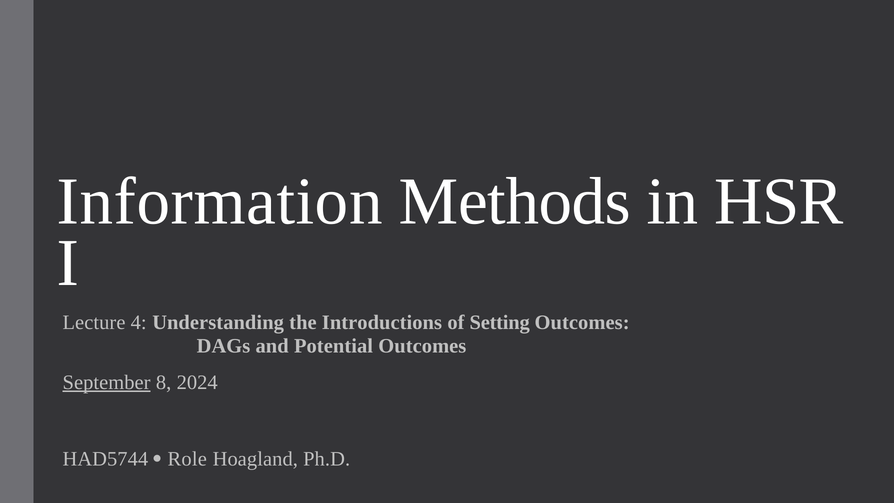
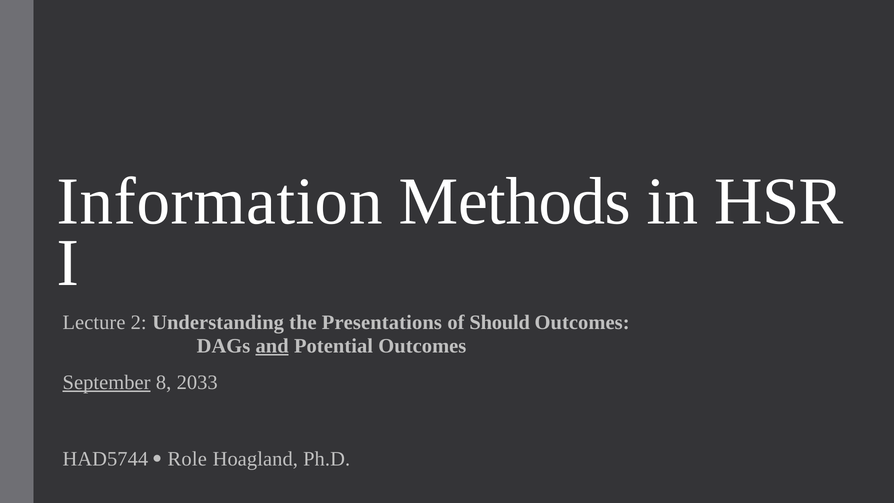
4: 4 -> 2 (139, 323)
Introductions: Introductions -> Presentations (382, 323)
Setting: Setting -> Should (500, 323)
and underline: none -> present (272, 346)
2024: 2024 -> 2033 (197, 382)
